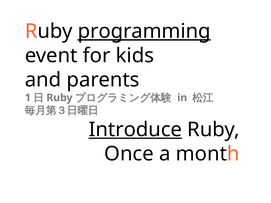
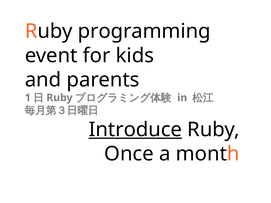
programming underline: present -> none (144, 31)
